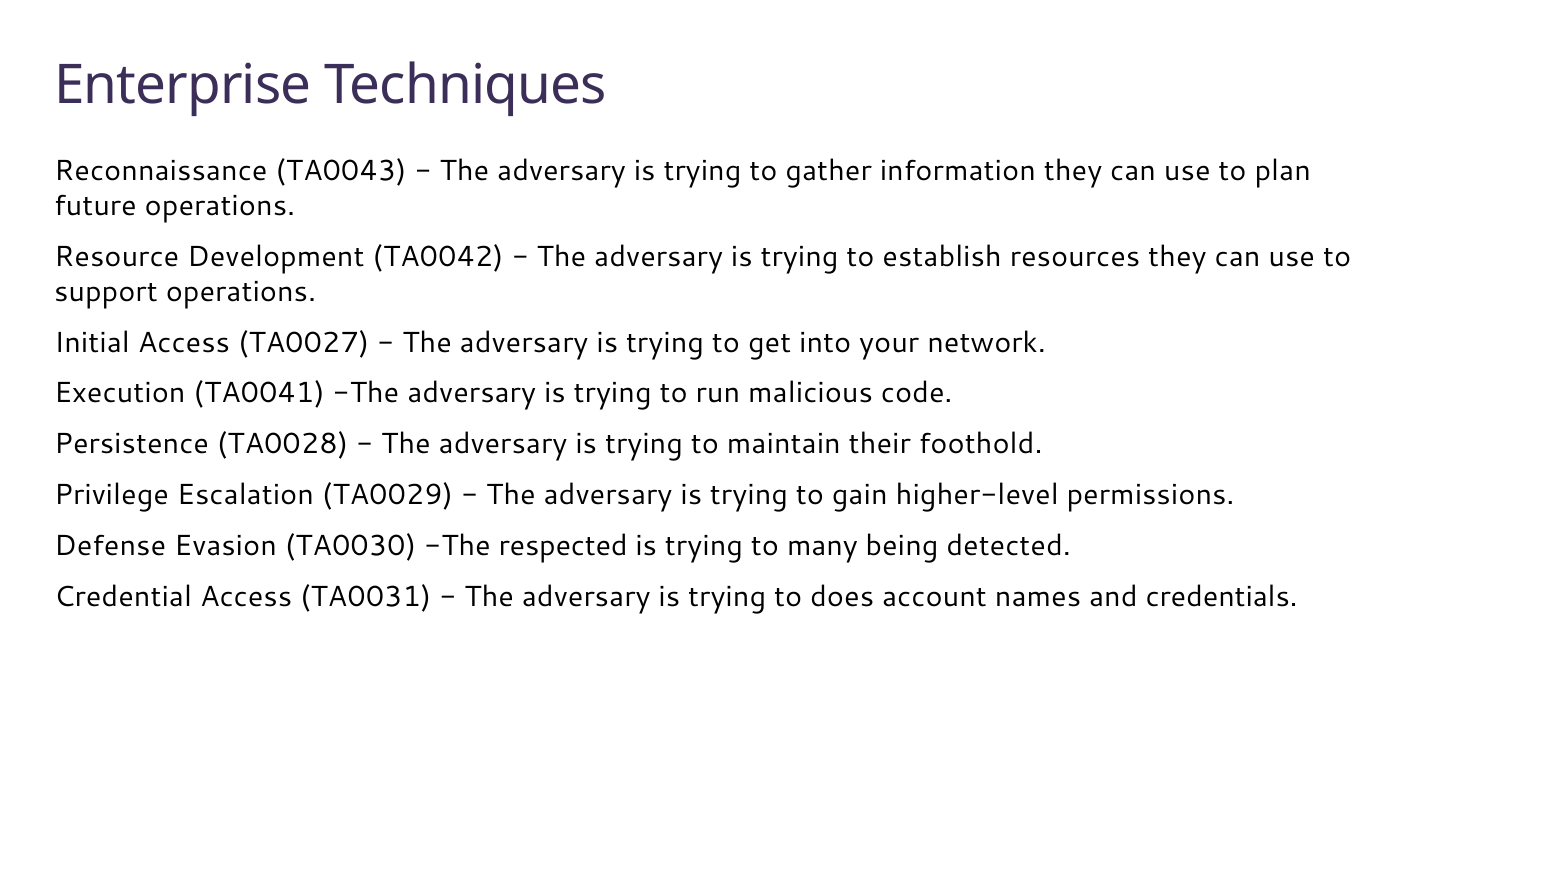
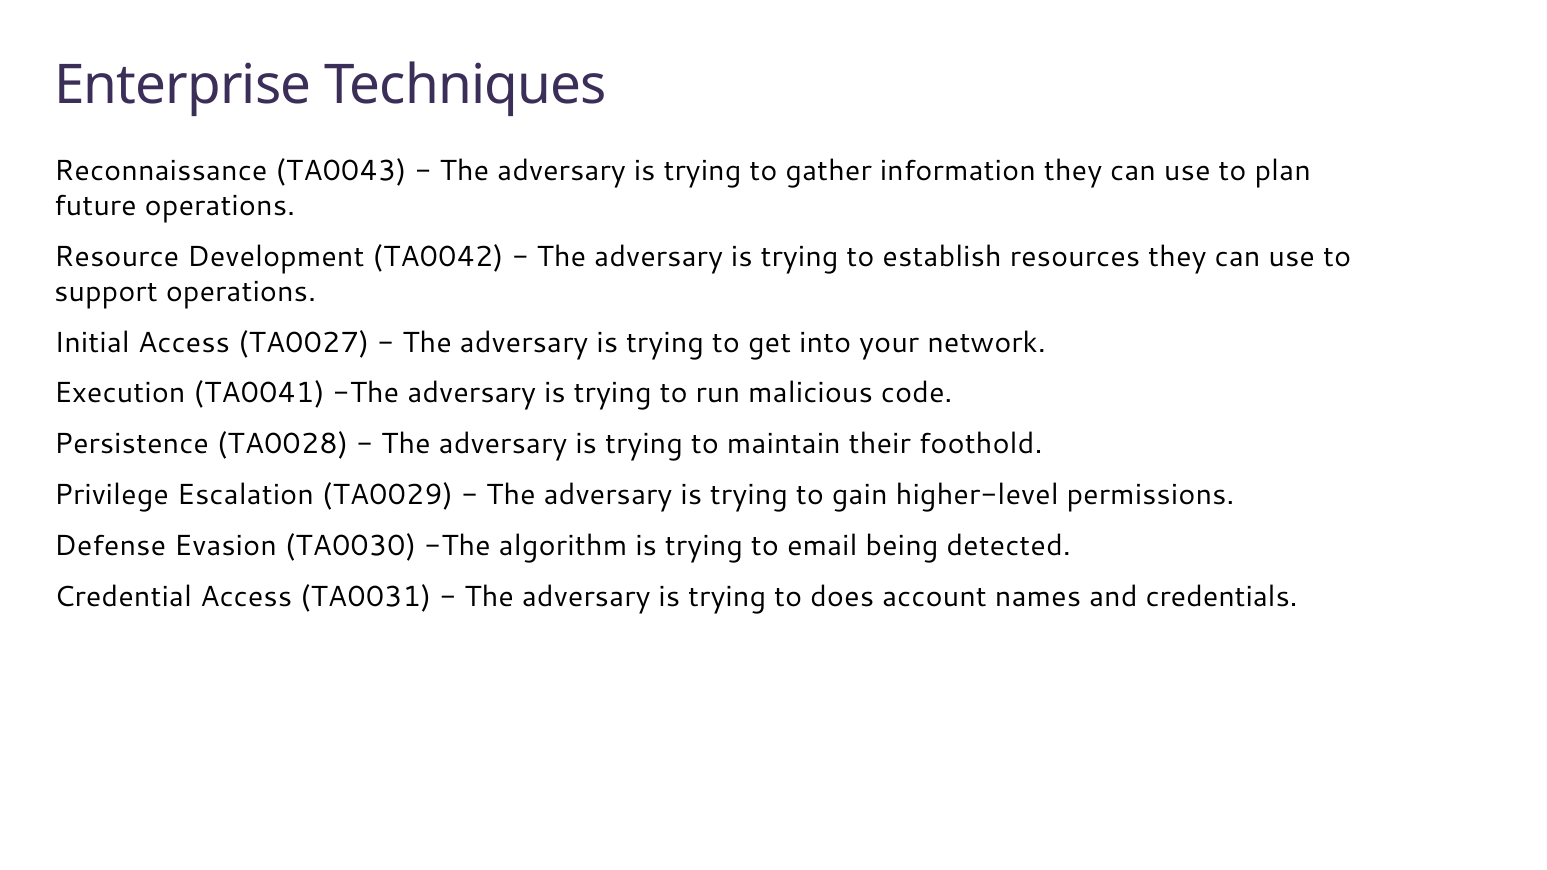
respected: respected -> algorithm (563, 546)
many: many -> email (822, 546)
